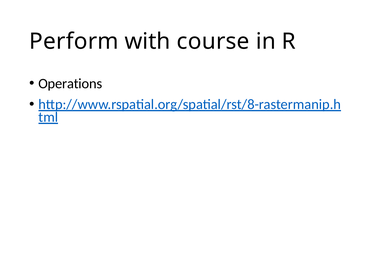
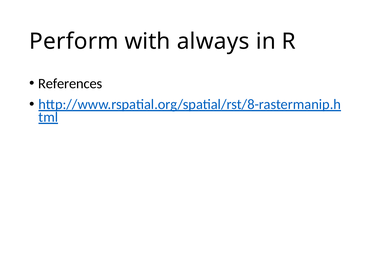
course: course -> always (213, 42)
Operations: Operations -> References (70, 84)
